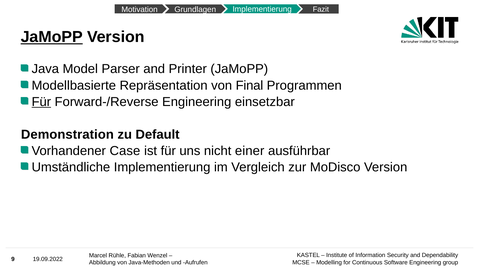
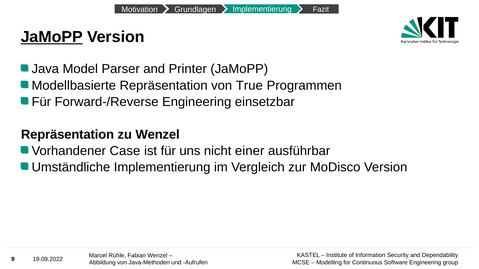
Final: Final -> True (249, 86)
Für underline: present -> none (41, 102)
Demonstration: Demonstration -> Repräsentation (67, 135)
zu Default: Default -> Wenzel (158, 135)
